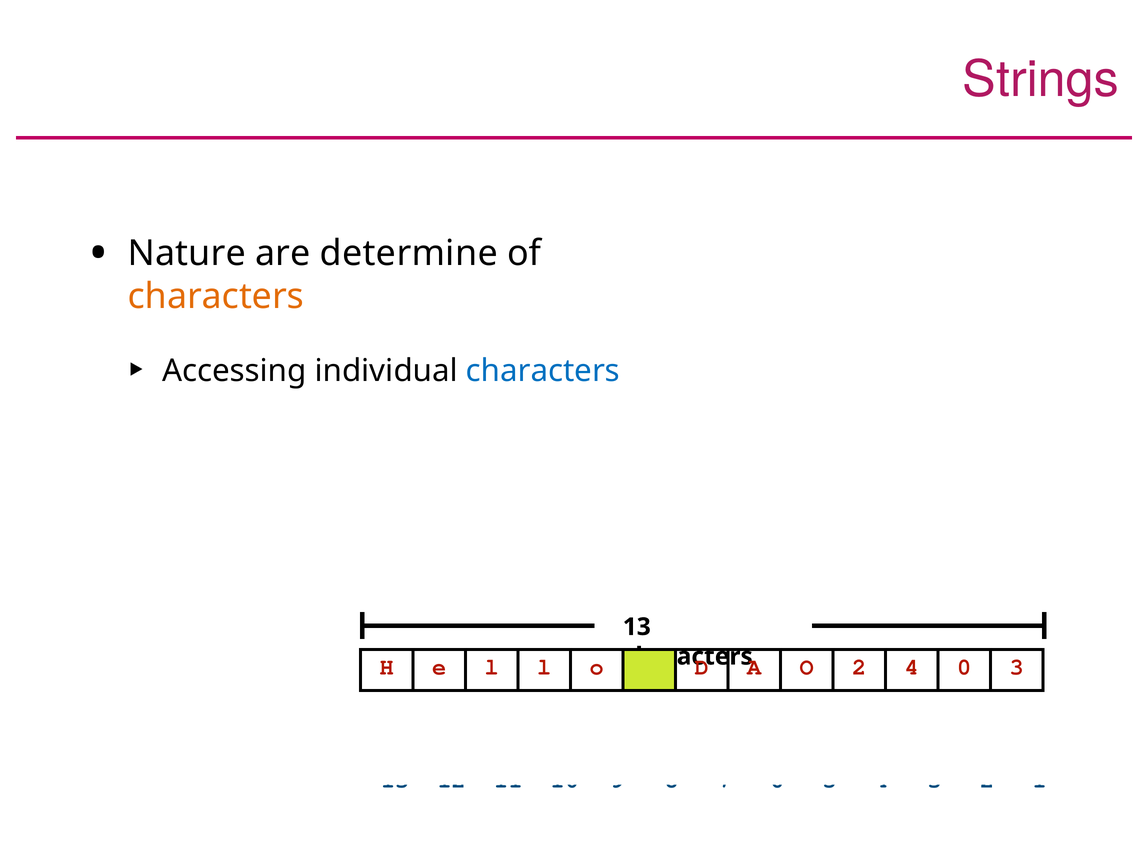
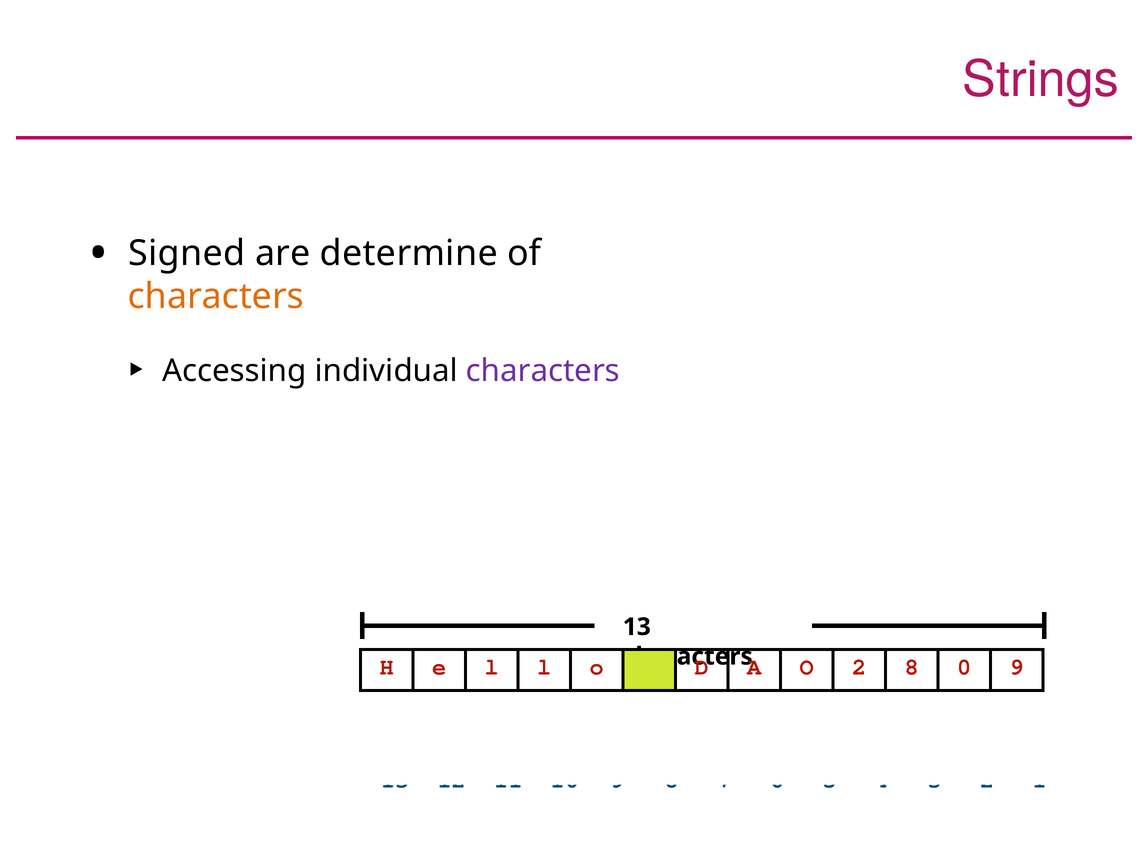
Nature: Nature -> Signed (187, 253)
characters colour: blue -> purple (543, 371)
2 4: 4 -> 8 (912, 667)
0 3: 3 -> 9 (1017, 667)
